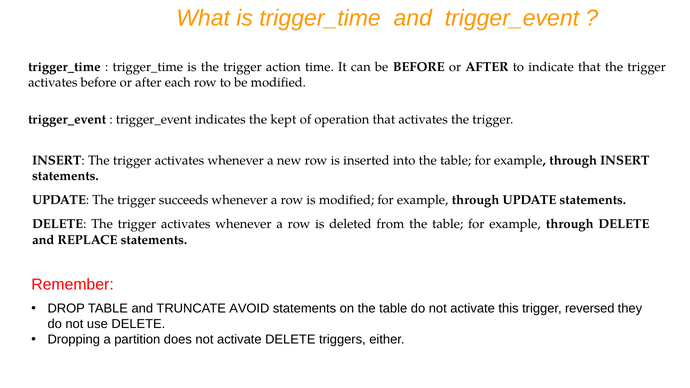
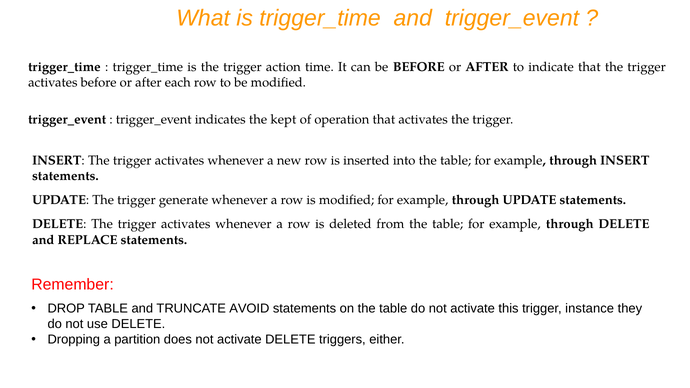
succeeds: succeeds -> generate (184, 200)
reversed: reversed -> instance (590, 309)
